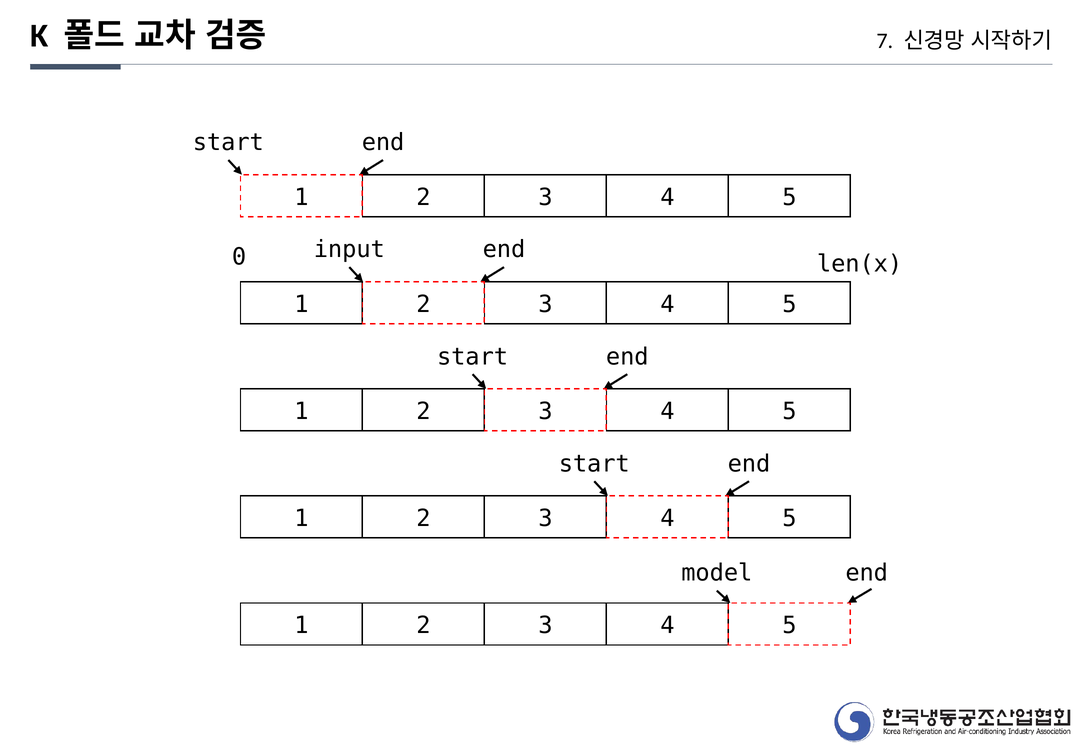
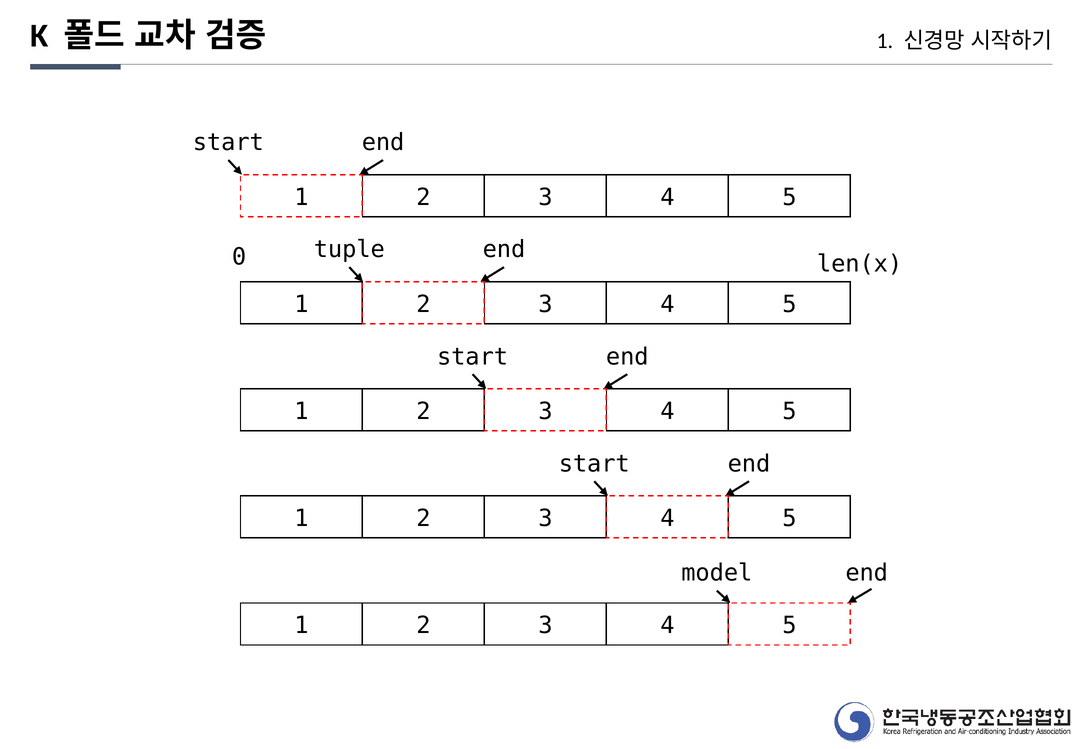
7: 7 -> 1 (885, 41)
input: input -> tuple (349, 250)
